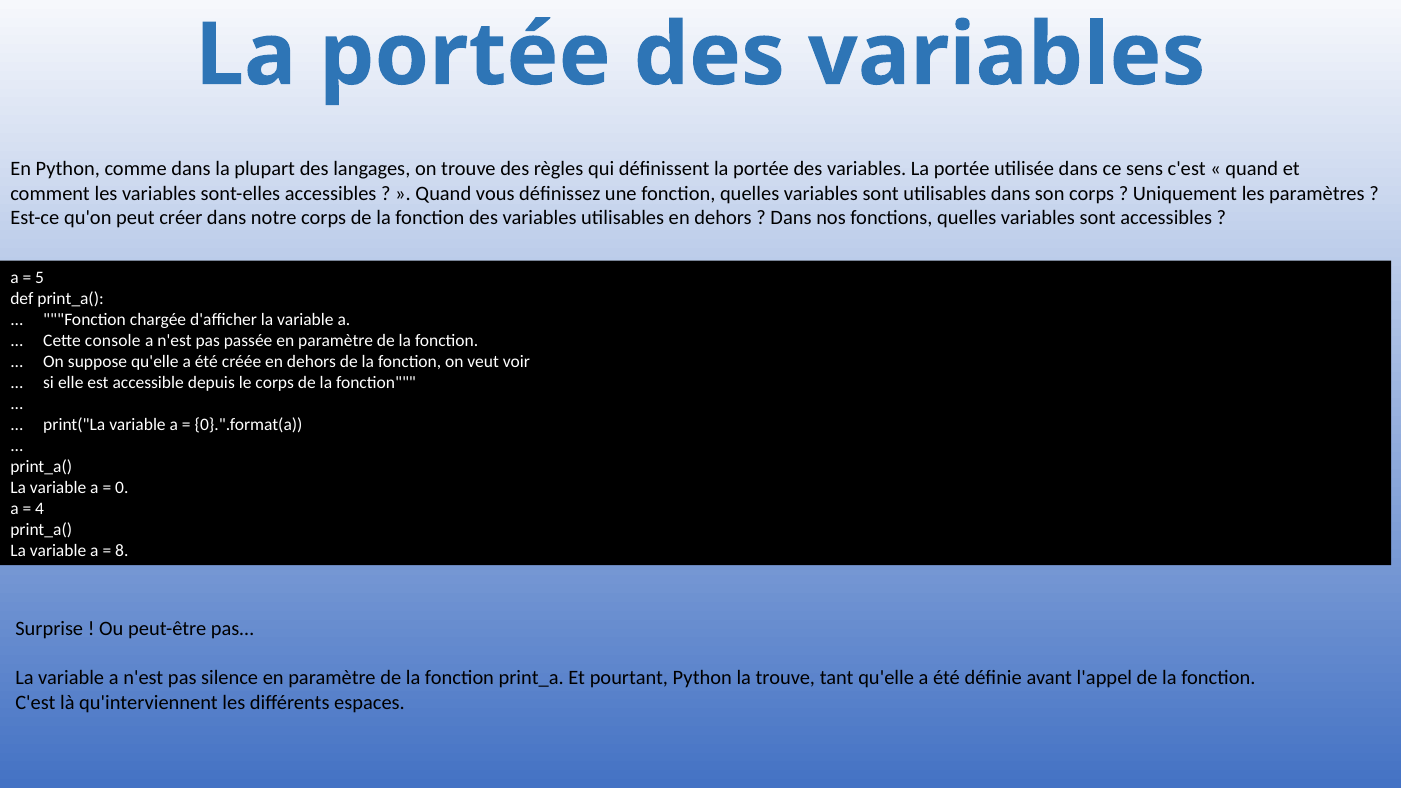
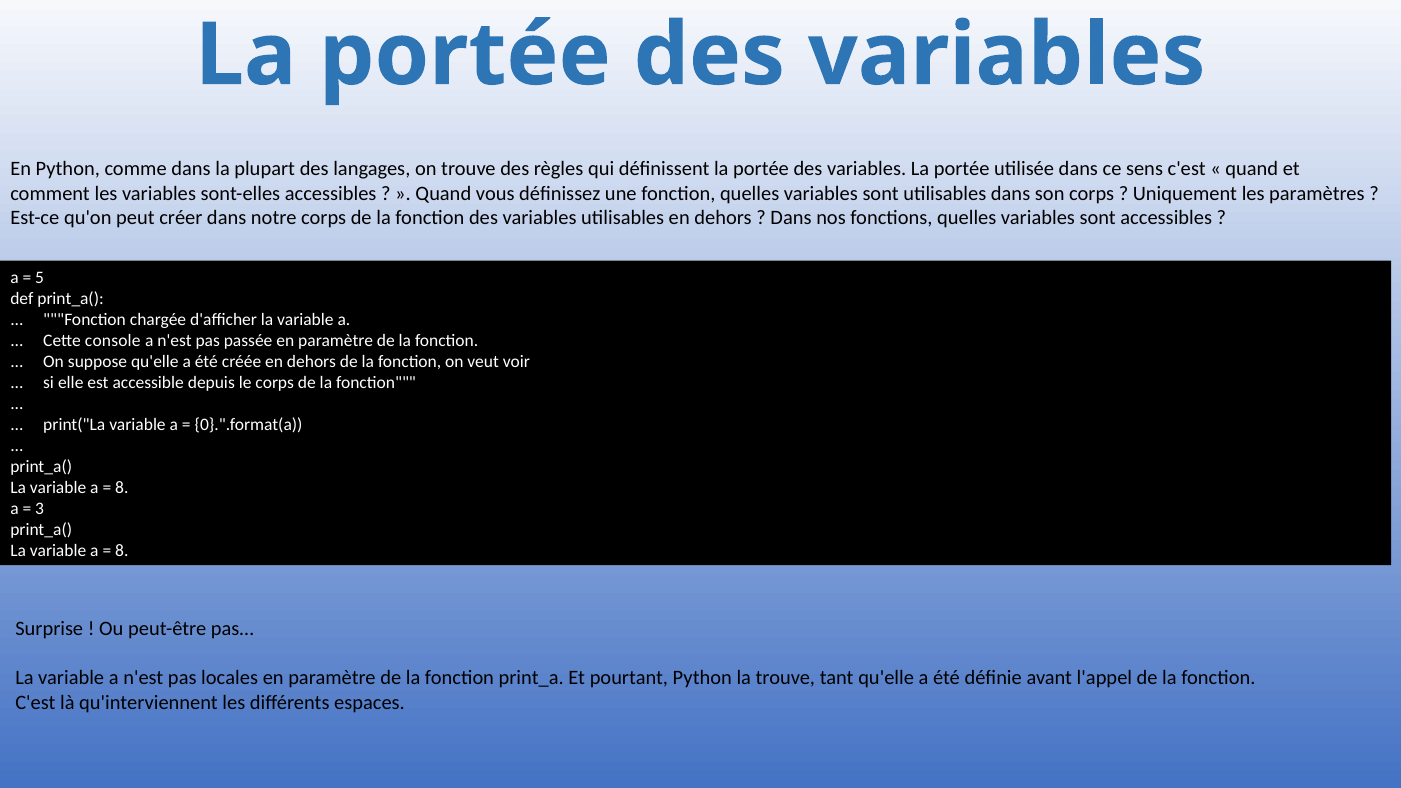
0: 0 -> 8 (122, 488)
4: 4 -> 3 (40, 509)
silence: silence -> locales (230, 678)
